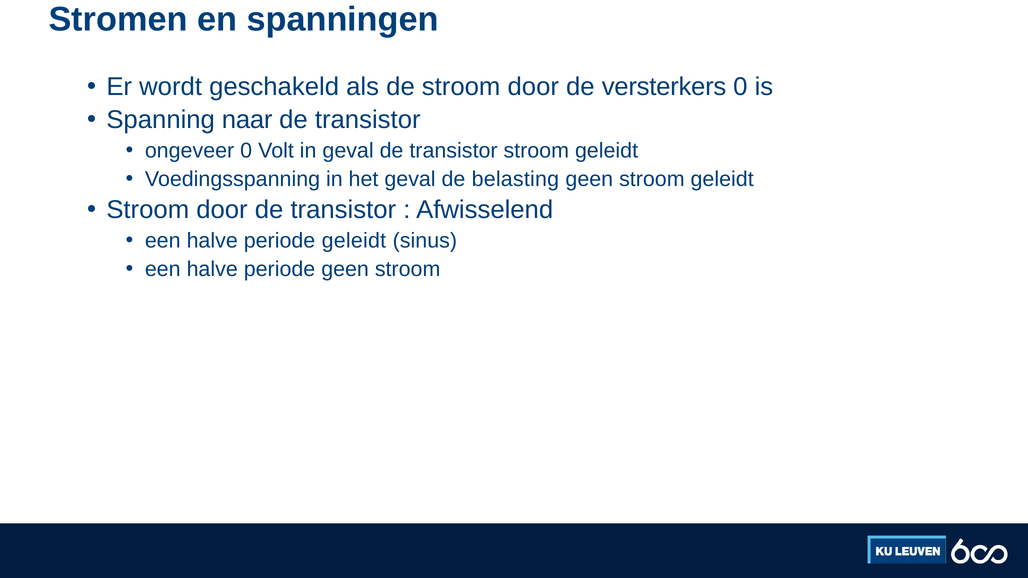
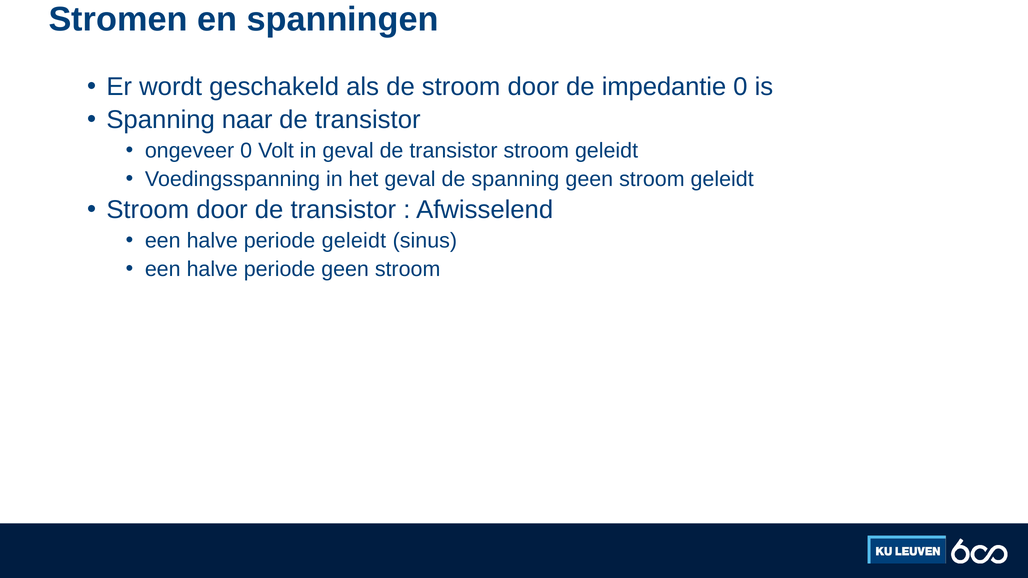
versterkers: versterkers -> impedantie (664, 87)
de belasting: belasting -> spanning (515, 179)
